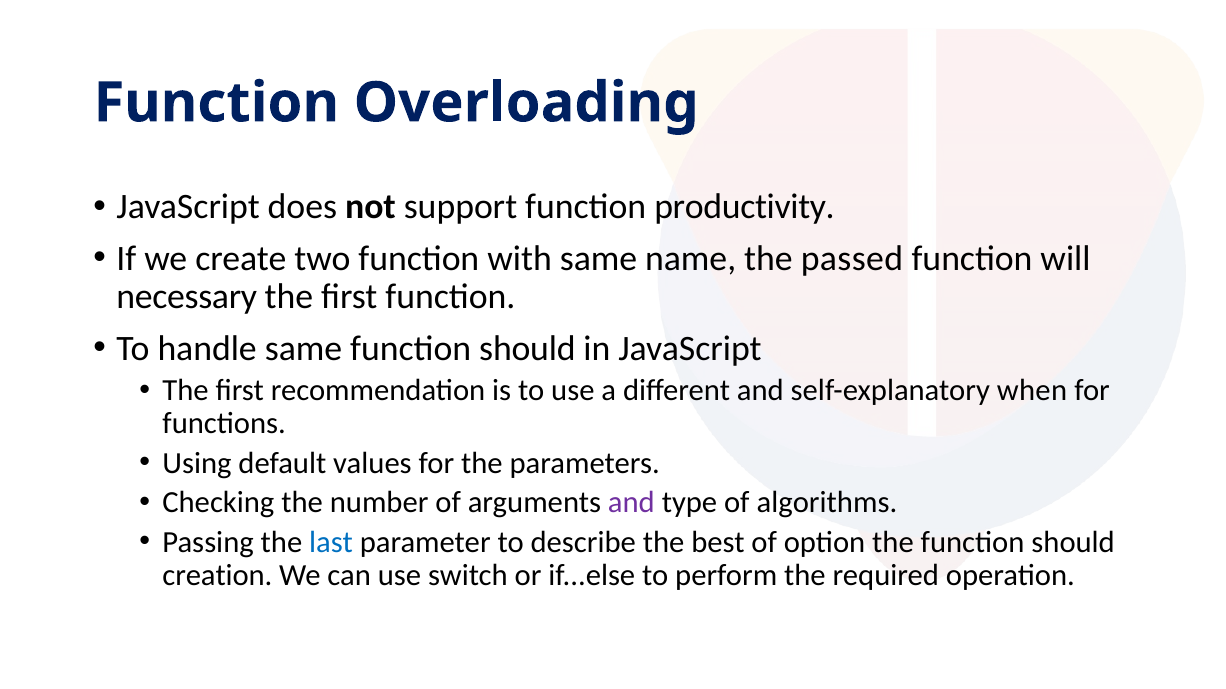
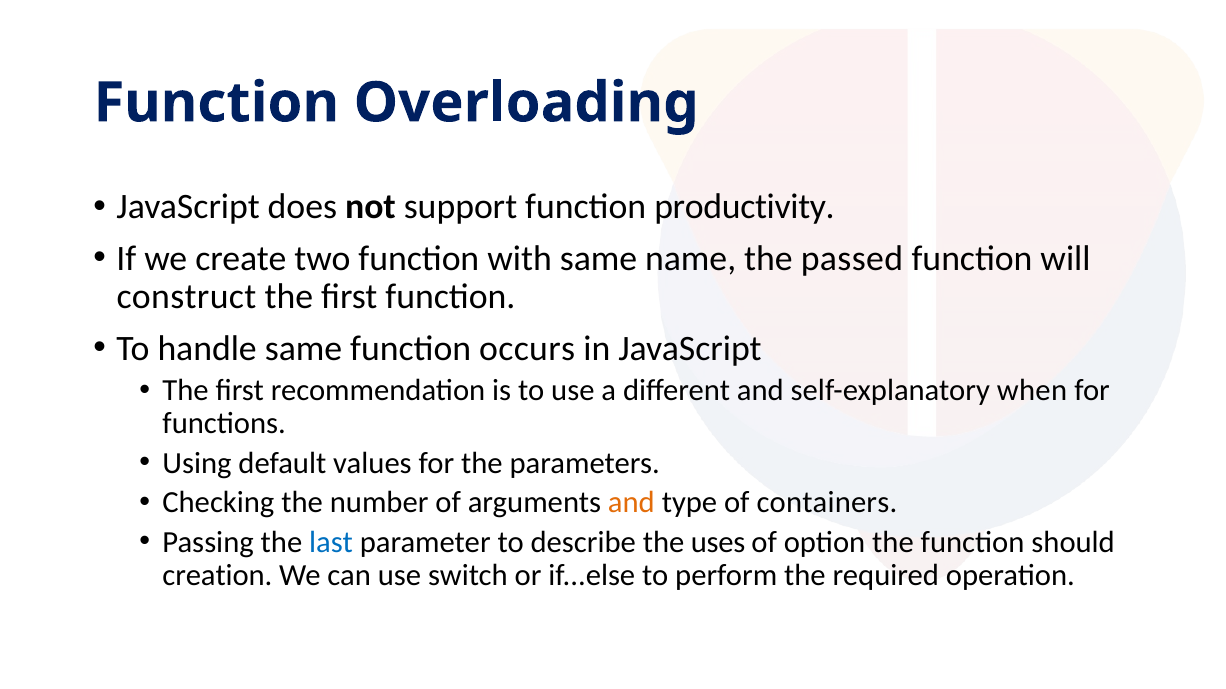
necessary: necessary -> construct (186, 297)
same function should: should -> occurs (527, 349)
and colour: purple -> orange (631, 503)
algorithms: algorithms -> containers (827, 503)
best: best -> uses (718, 542)
